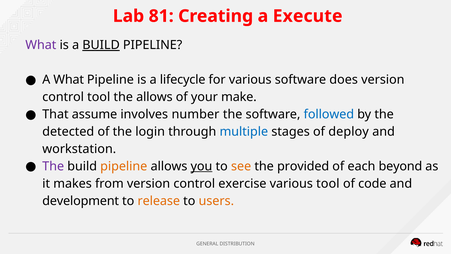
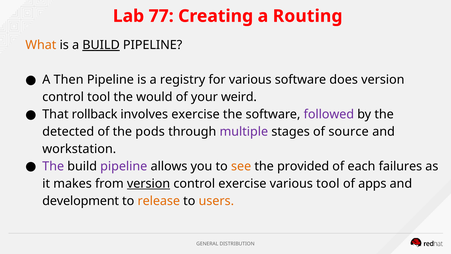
81: 81 -> 77 (161, 16)
Execute: Execute -> Routing (308, 16)
What colour: purple -> orange (41, 45)
A What: What -> Then (69, 80)
lifecycle: lifecycle -> registry (183, 80)
the allows: allows -> would (154, 97)
make: make -> weird (239, 97)
assume: assume -> rollback (95, 114)
involves number: number -> exercise (196, 114)
followed colour: blue -> purple (329, 114)
login: login -> pods (150, 132)
multiple colour: blue -> purple (244, 132)
deploy: deploy -> source (349, 132)
pipeline colour: orange -> purple (124, 166)
you underline: present -> none (201, 166)
beyond: beyond -> failures (400, 166)
version underline: none -> present (149, 183)
code: code -> apps (372, 183)
